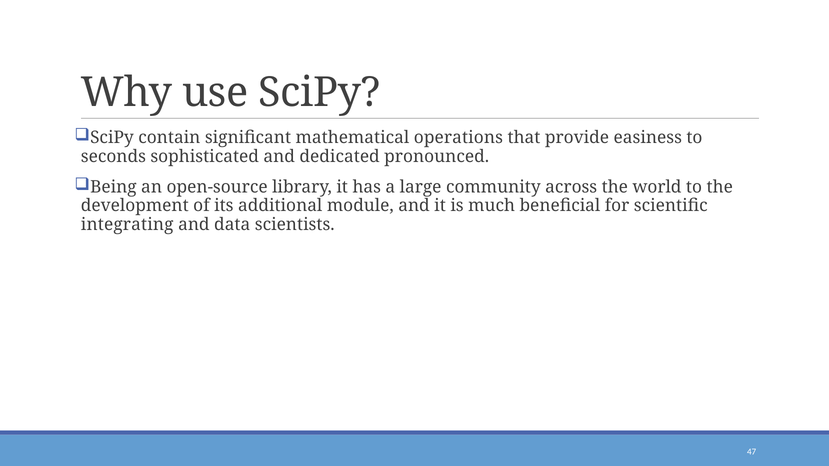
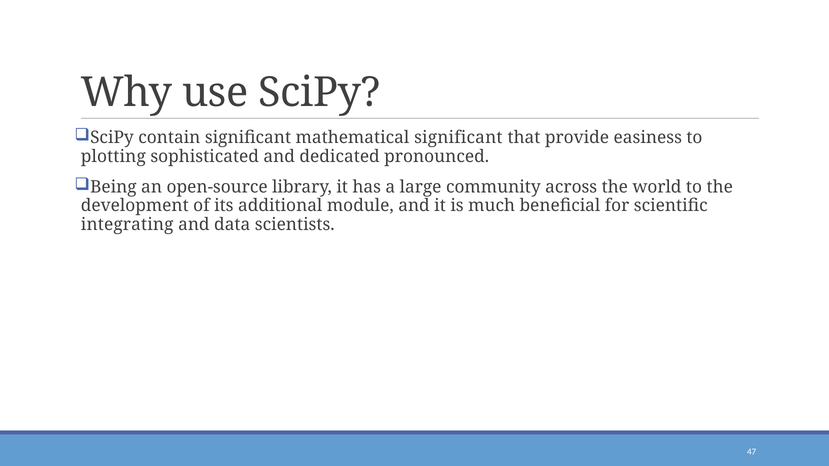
mathematical operations: operations -> significant (458, 138)
seconds: seconds -> plotting (113, 156)
